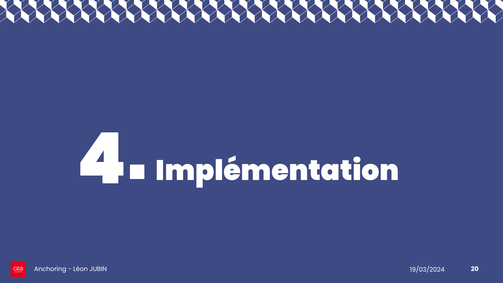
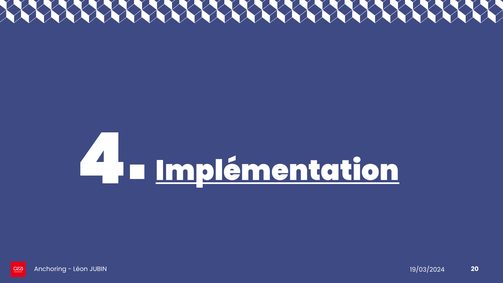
Implémentation underline: none -> present (277, 171)
